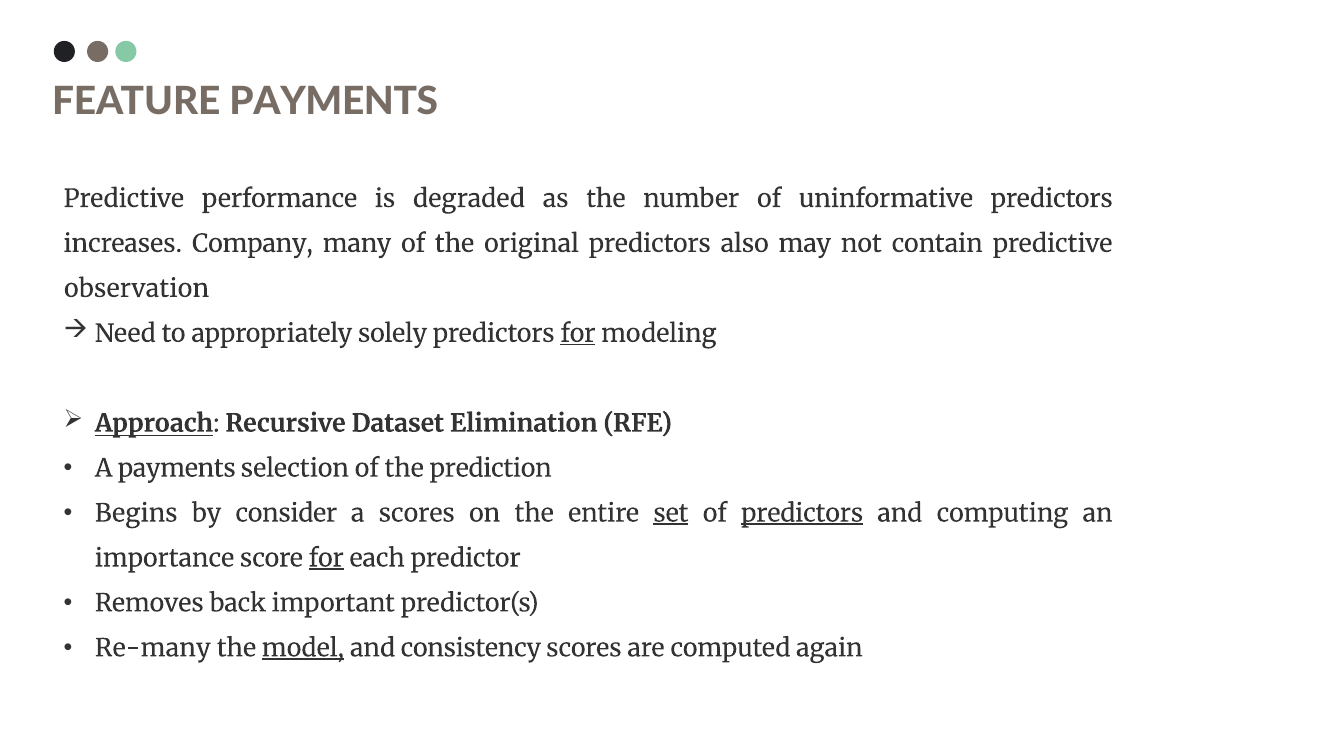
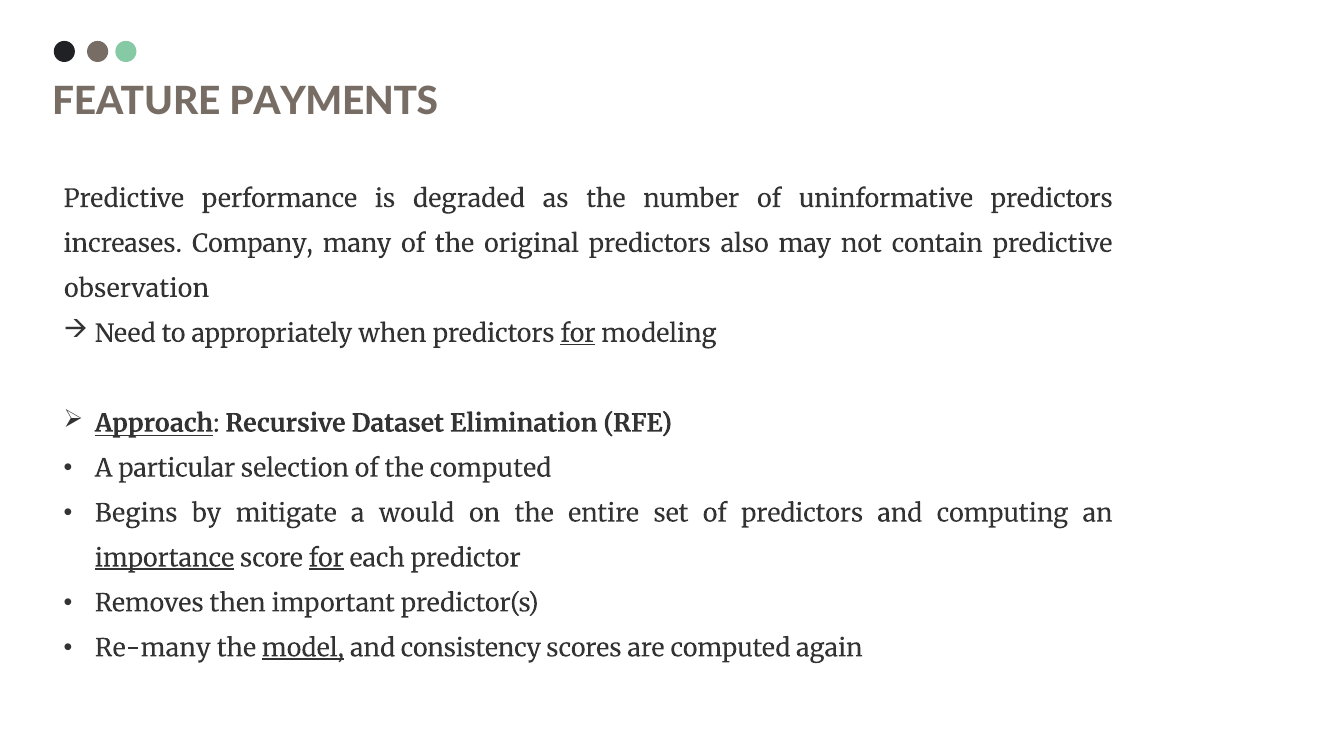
solely: solely -> when (392, 334)
A payments: payments -> particular (177, 469)
the prediction: prediction -> computed (491, 469)
consider: consider -> mitigate (286, 514)
a scores: scores -> would (417, 514)
set underline: present -> none (671, 514)
predictors underline: present -> none (802, 514)
importance underline: none -> present (164, 558)
back: back -> then (238, 603)
